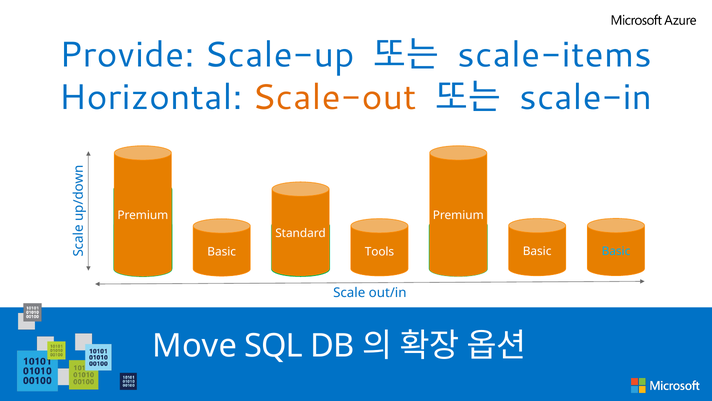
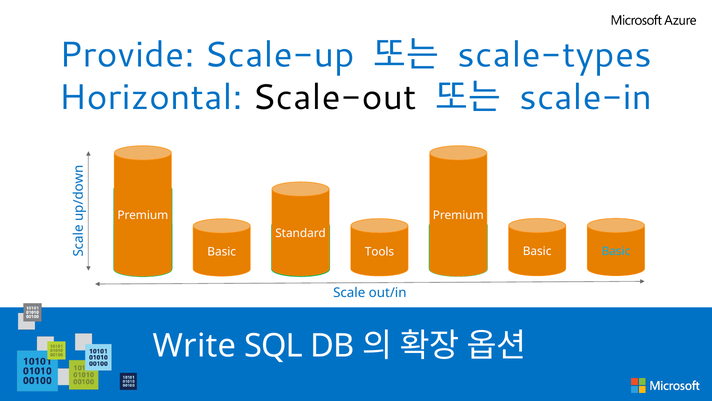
scale-items: scale-items -> scale-types (555, 55)
Scale-out colour: orange -> black (334, 97)
Move: Move -> Write (195, 346)
